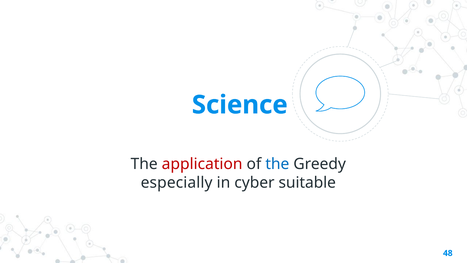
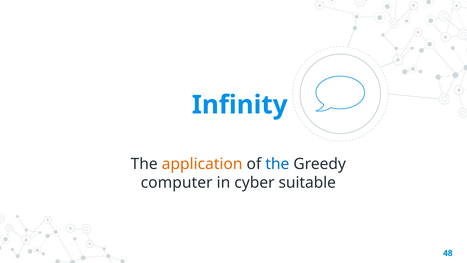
Science: Science -> Infinity (240, 105)
application colour: red -> orange (202, 164)
especially: especially -> computer (177, 182)
